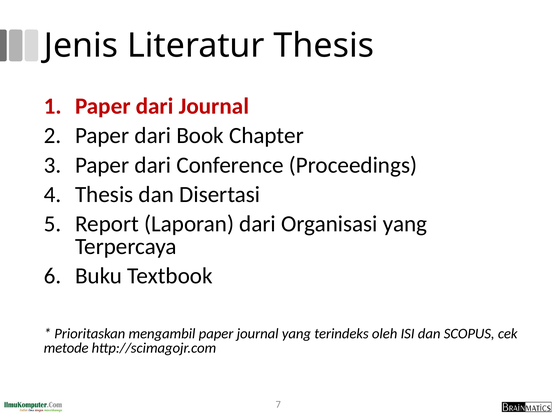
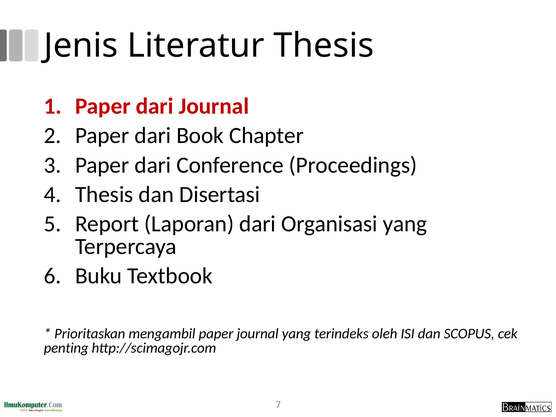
metode: metode -> penting (66, 348)
